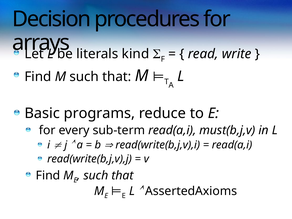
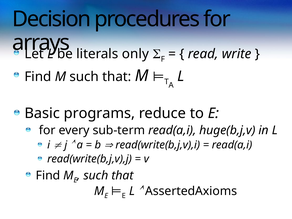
kind: kind -> only (135, 54)
must(b,j,v: must(b,j,v -> huge(b,j,v (227, 130)
